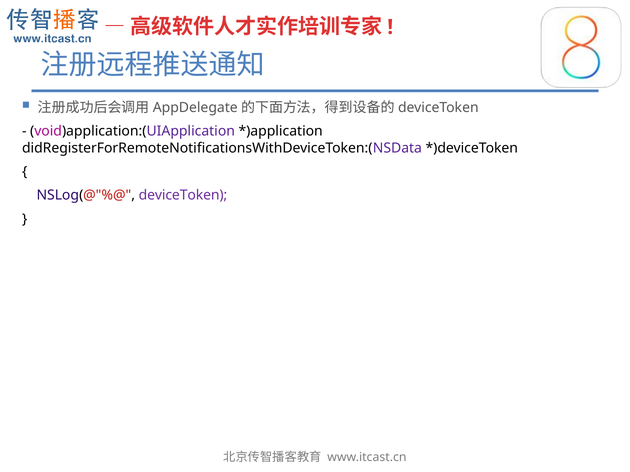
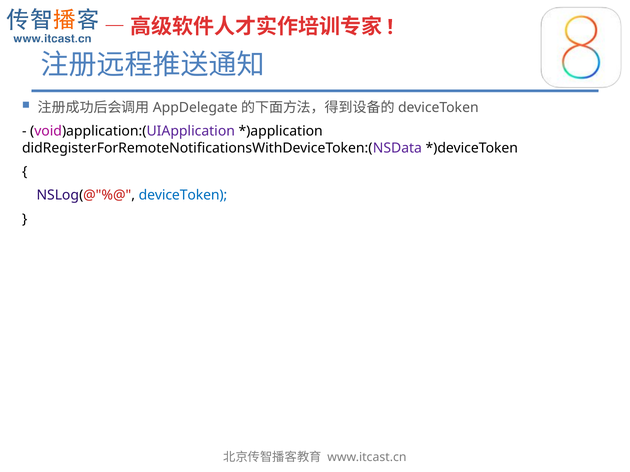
deviceToken colour: purple -> blue (183, 196)
